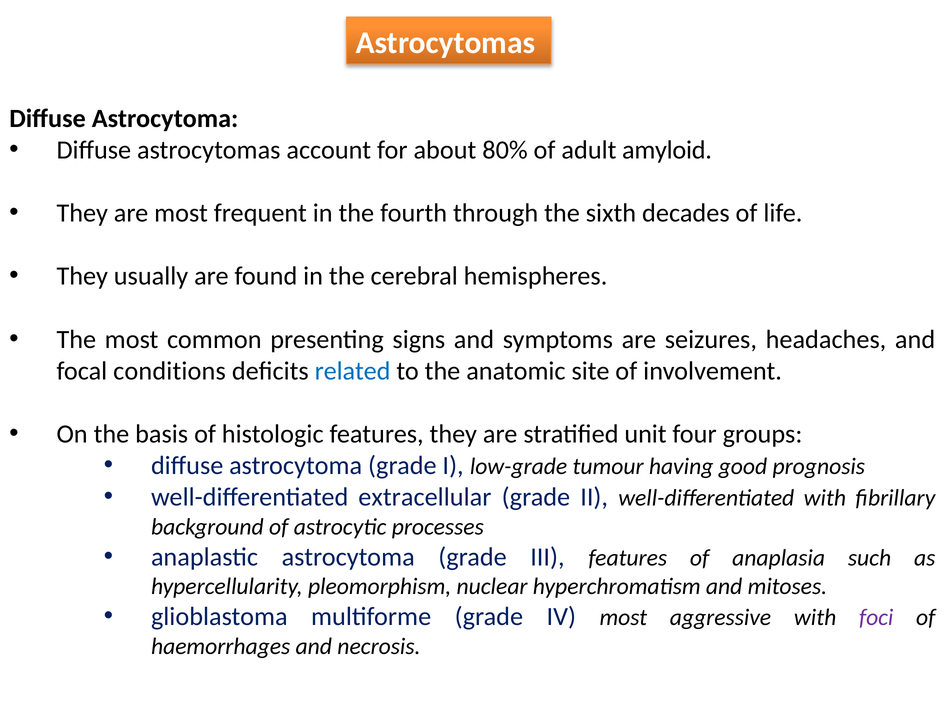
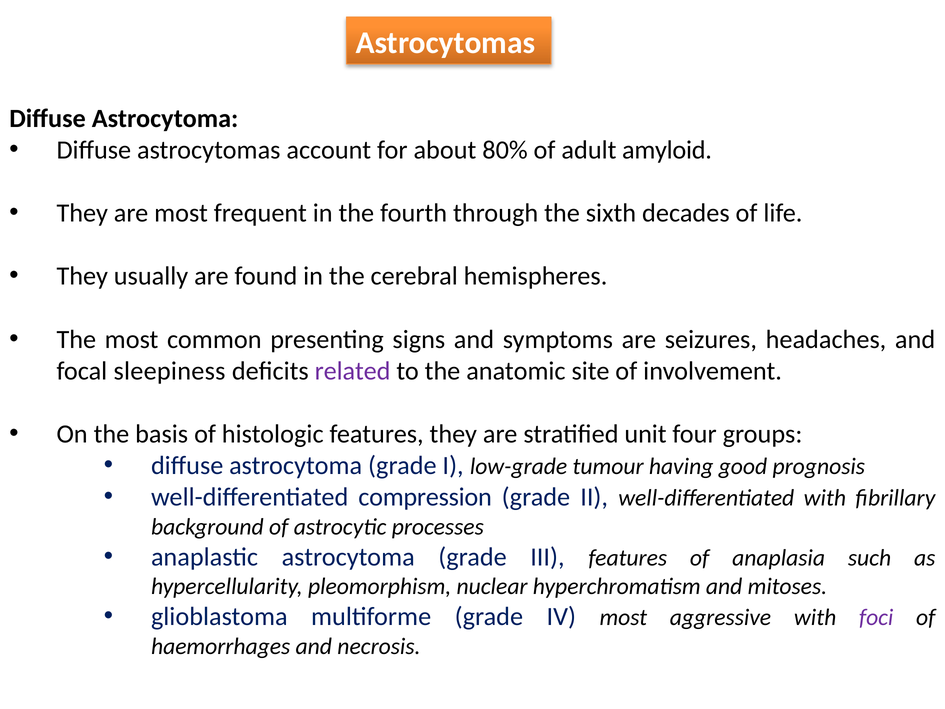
conditions: conditions -> sleepiness (169, 371)
related colour: blue -> purple (353, 371)
extracellular: extracellular -> compression (425, 497)
